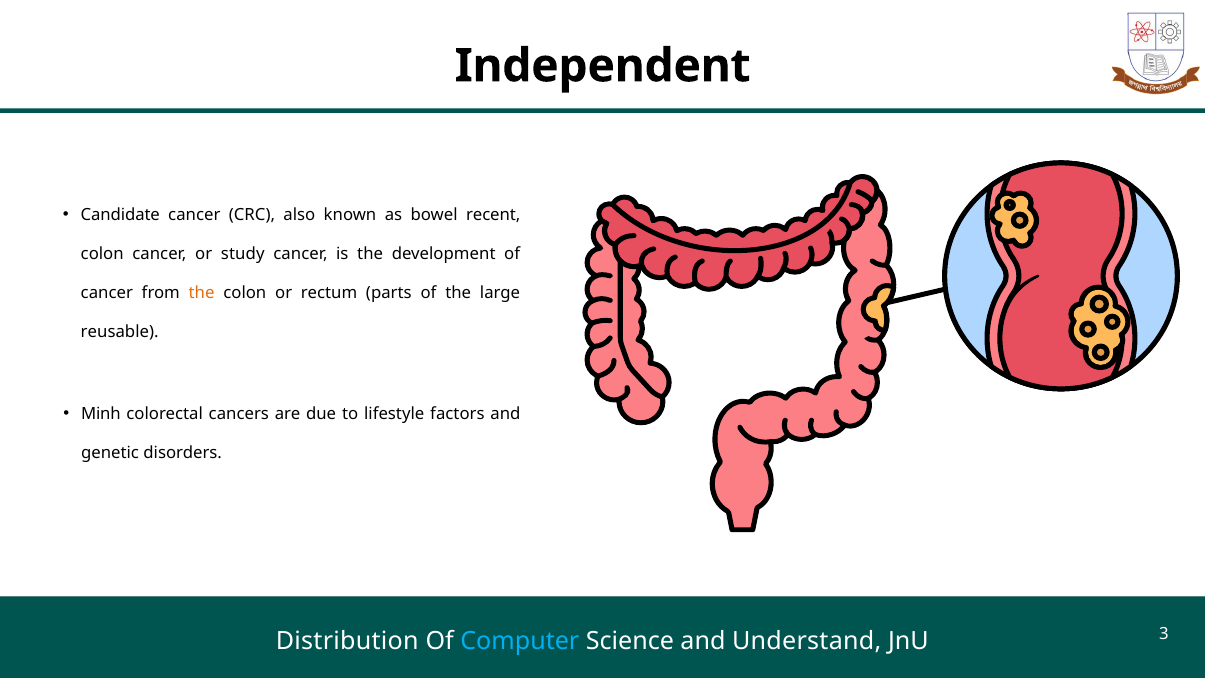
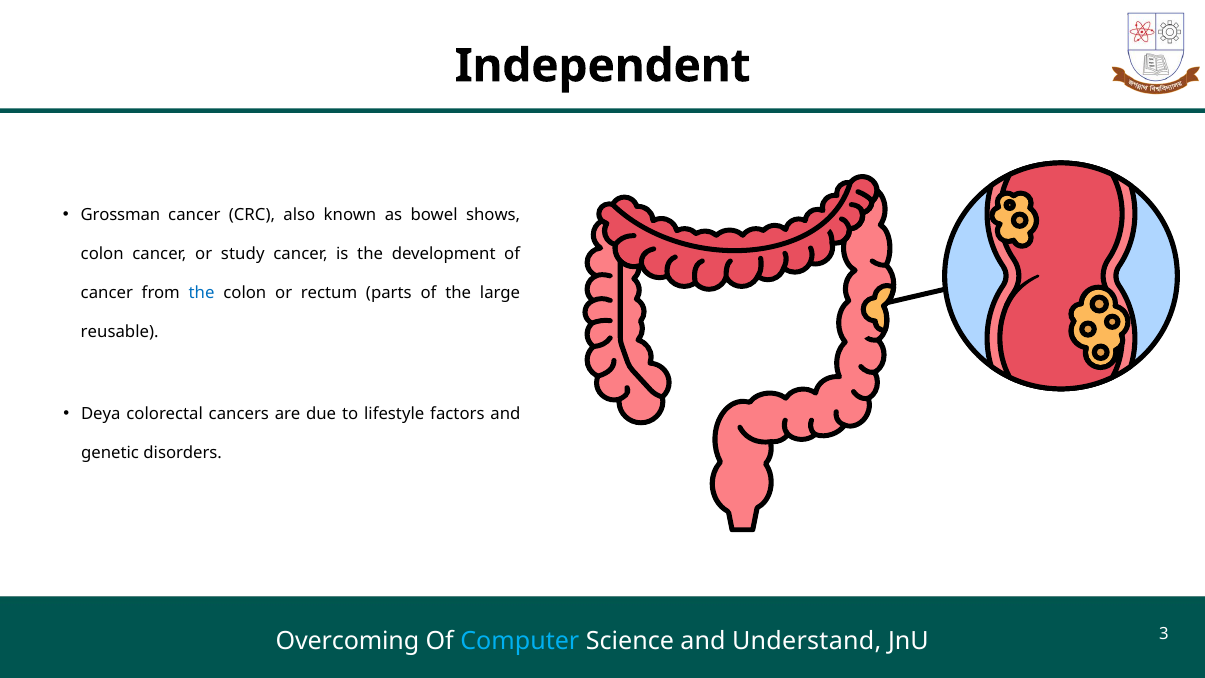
Candidate: Candidate -> Grossman (120, 215)
recent: recent -> shows (493, 215)
the colour: orange -> blue (202, 293)
Minh: Minh -> Deya (101, 414)
Distribution: Distribution -> Overcoming (347, 641)
